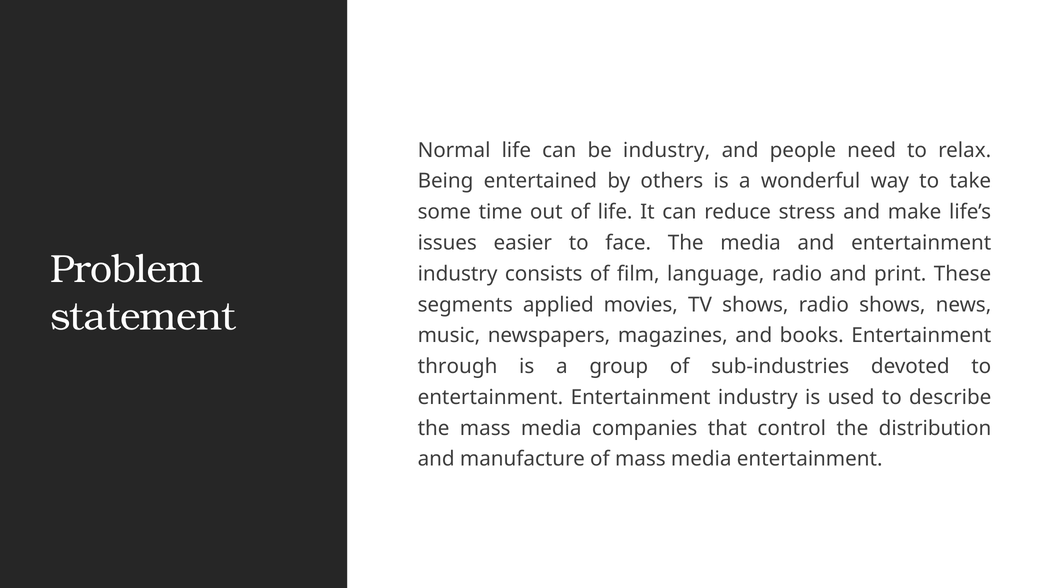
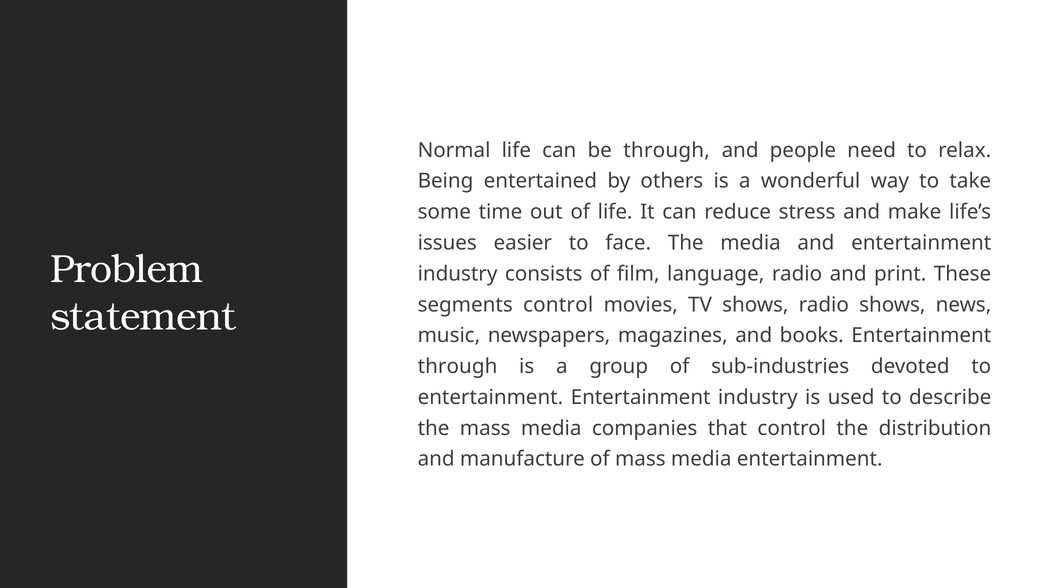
be industry: industry -> through (667, 150)
segments applied: applied -> control (558, 305)
